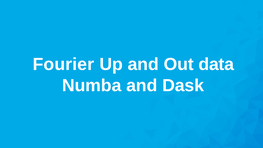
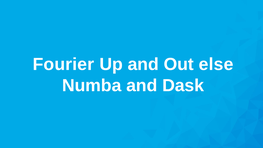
data: data -> else (216, 64)
